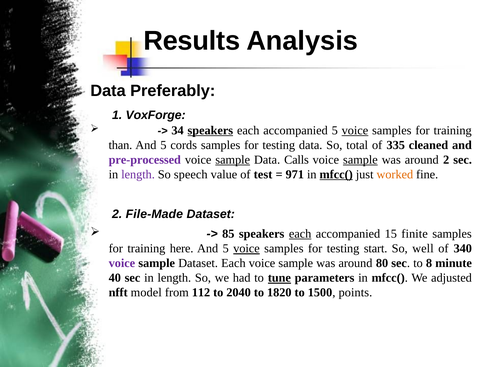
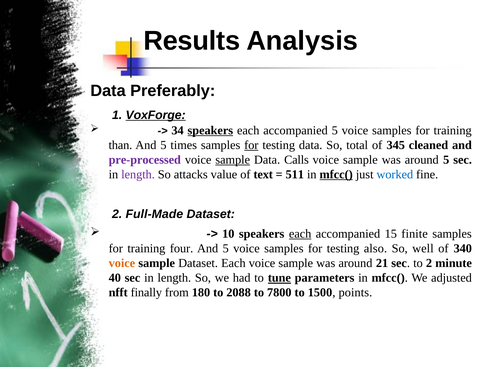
VoxForge underline: none -> present (156, 115)
voice underline: present -> none (355, 130)
cords: cords -> times (184, 145)
for underline: none -> present (251, 145)
335: 335 -> 345 (396, 145)
sample underline: present -> none (360, 160)
around 2: 2 -> 5 (446, 160)
speech: speech -> attacks (191, 174)
test: test -> text (263, 174)
971: 971 -> 511 (295, 174)
worked colour: orange -> blue (395, 174)
File-Made: File-Made -> Full-Made (154, 214)
85: 85 -> 10 (228, 234)
here: here -> four (182, 248)
voice underline: present -> none (246, 248)
start: start -> also (375, 248)
voice colour: purple -> orange (122, 263)
80: 80 -> 21 (382, 263)
to 8: 8 -> 2 (429, 263)
model: model -> finally (146, 292)
112: 112 -> 180 (201, 292)
2040: 2040 -> 2088 (239, 292)
1820: 1820 -> 7800 (279, 292)
